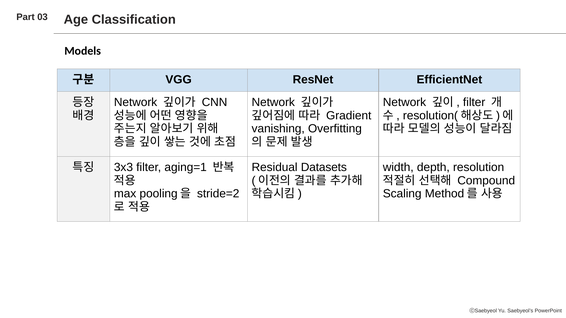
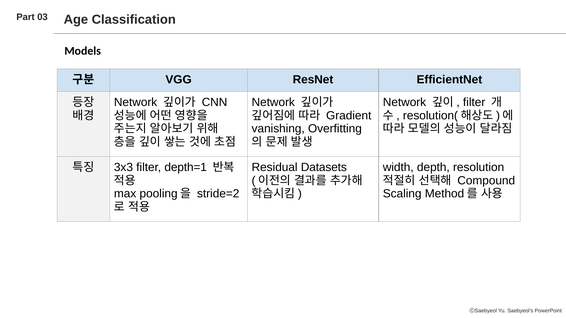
aging=1: aging=1 -> depth=1 (186, 168)
